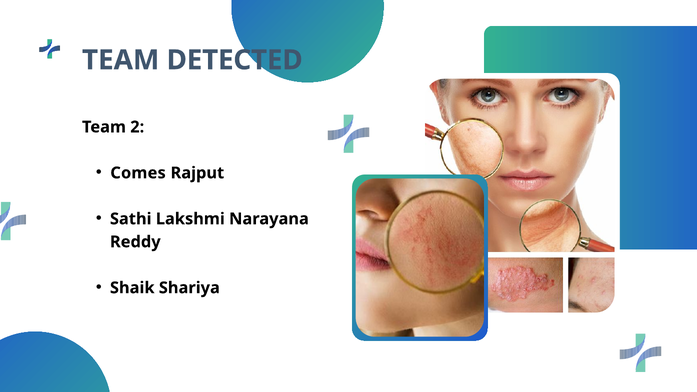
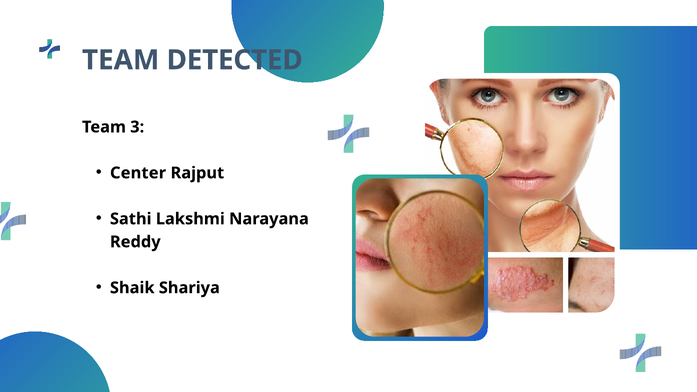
2: 2 -> 3 (137, 127)
Comes: Comes -> Center (138, 173)
